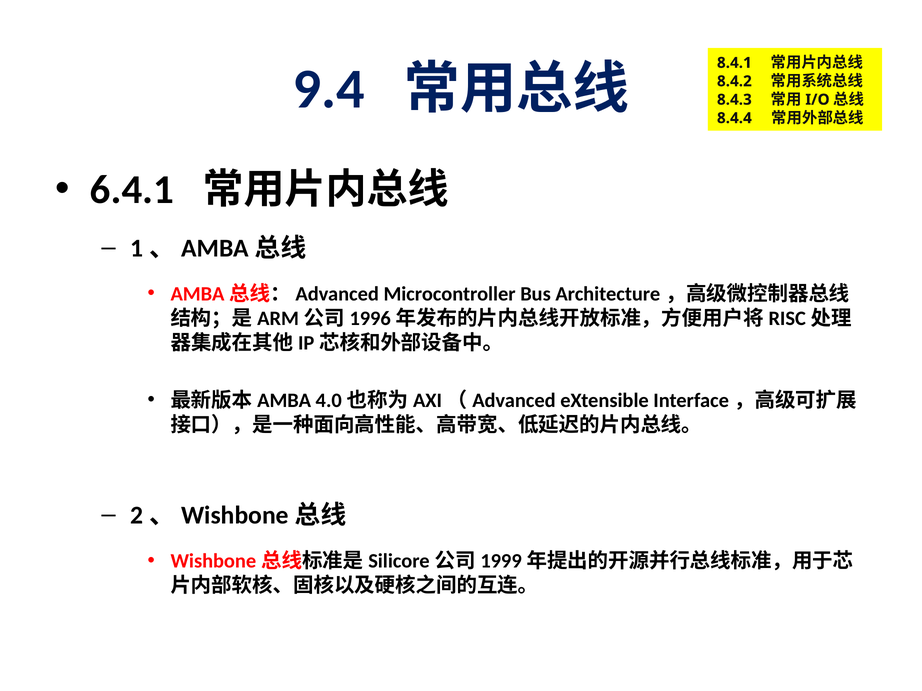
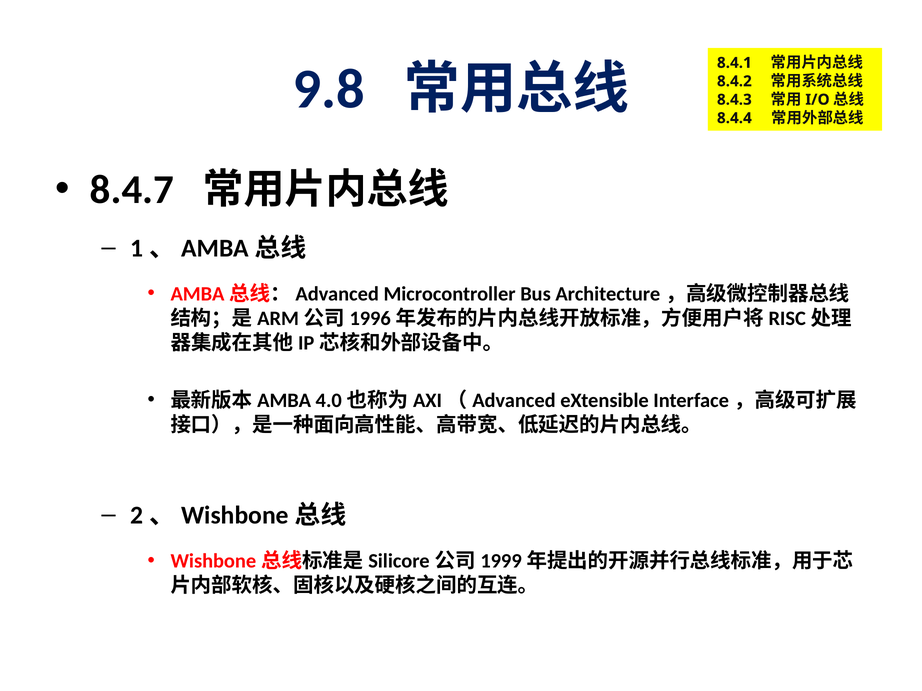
9.4: 9.4 -> 9.8 (329, 89)
6.4.1: 6.4.1 -> 8.4.7 (132, 190)
